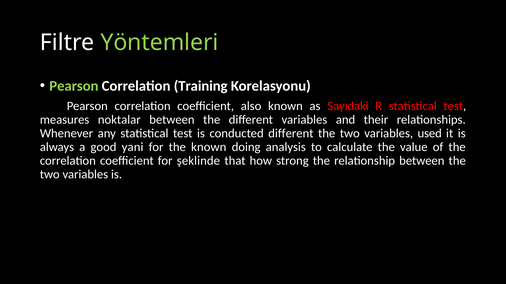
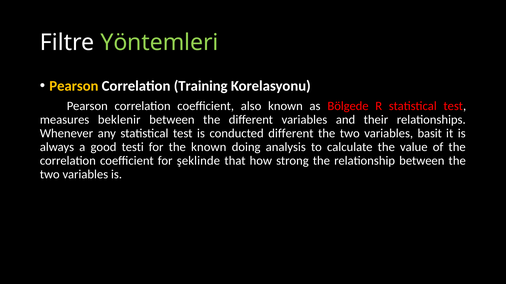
Pearson colour: light green -> yellow (74, 86)
Sayıdaki: Sayıdaki -> Bölgede (348, 106)
noktalar: noktalar -> beklenir (119, 120)
used: used -> basit (430, 134)
yani: yani -> testi (133, 147)
